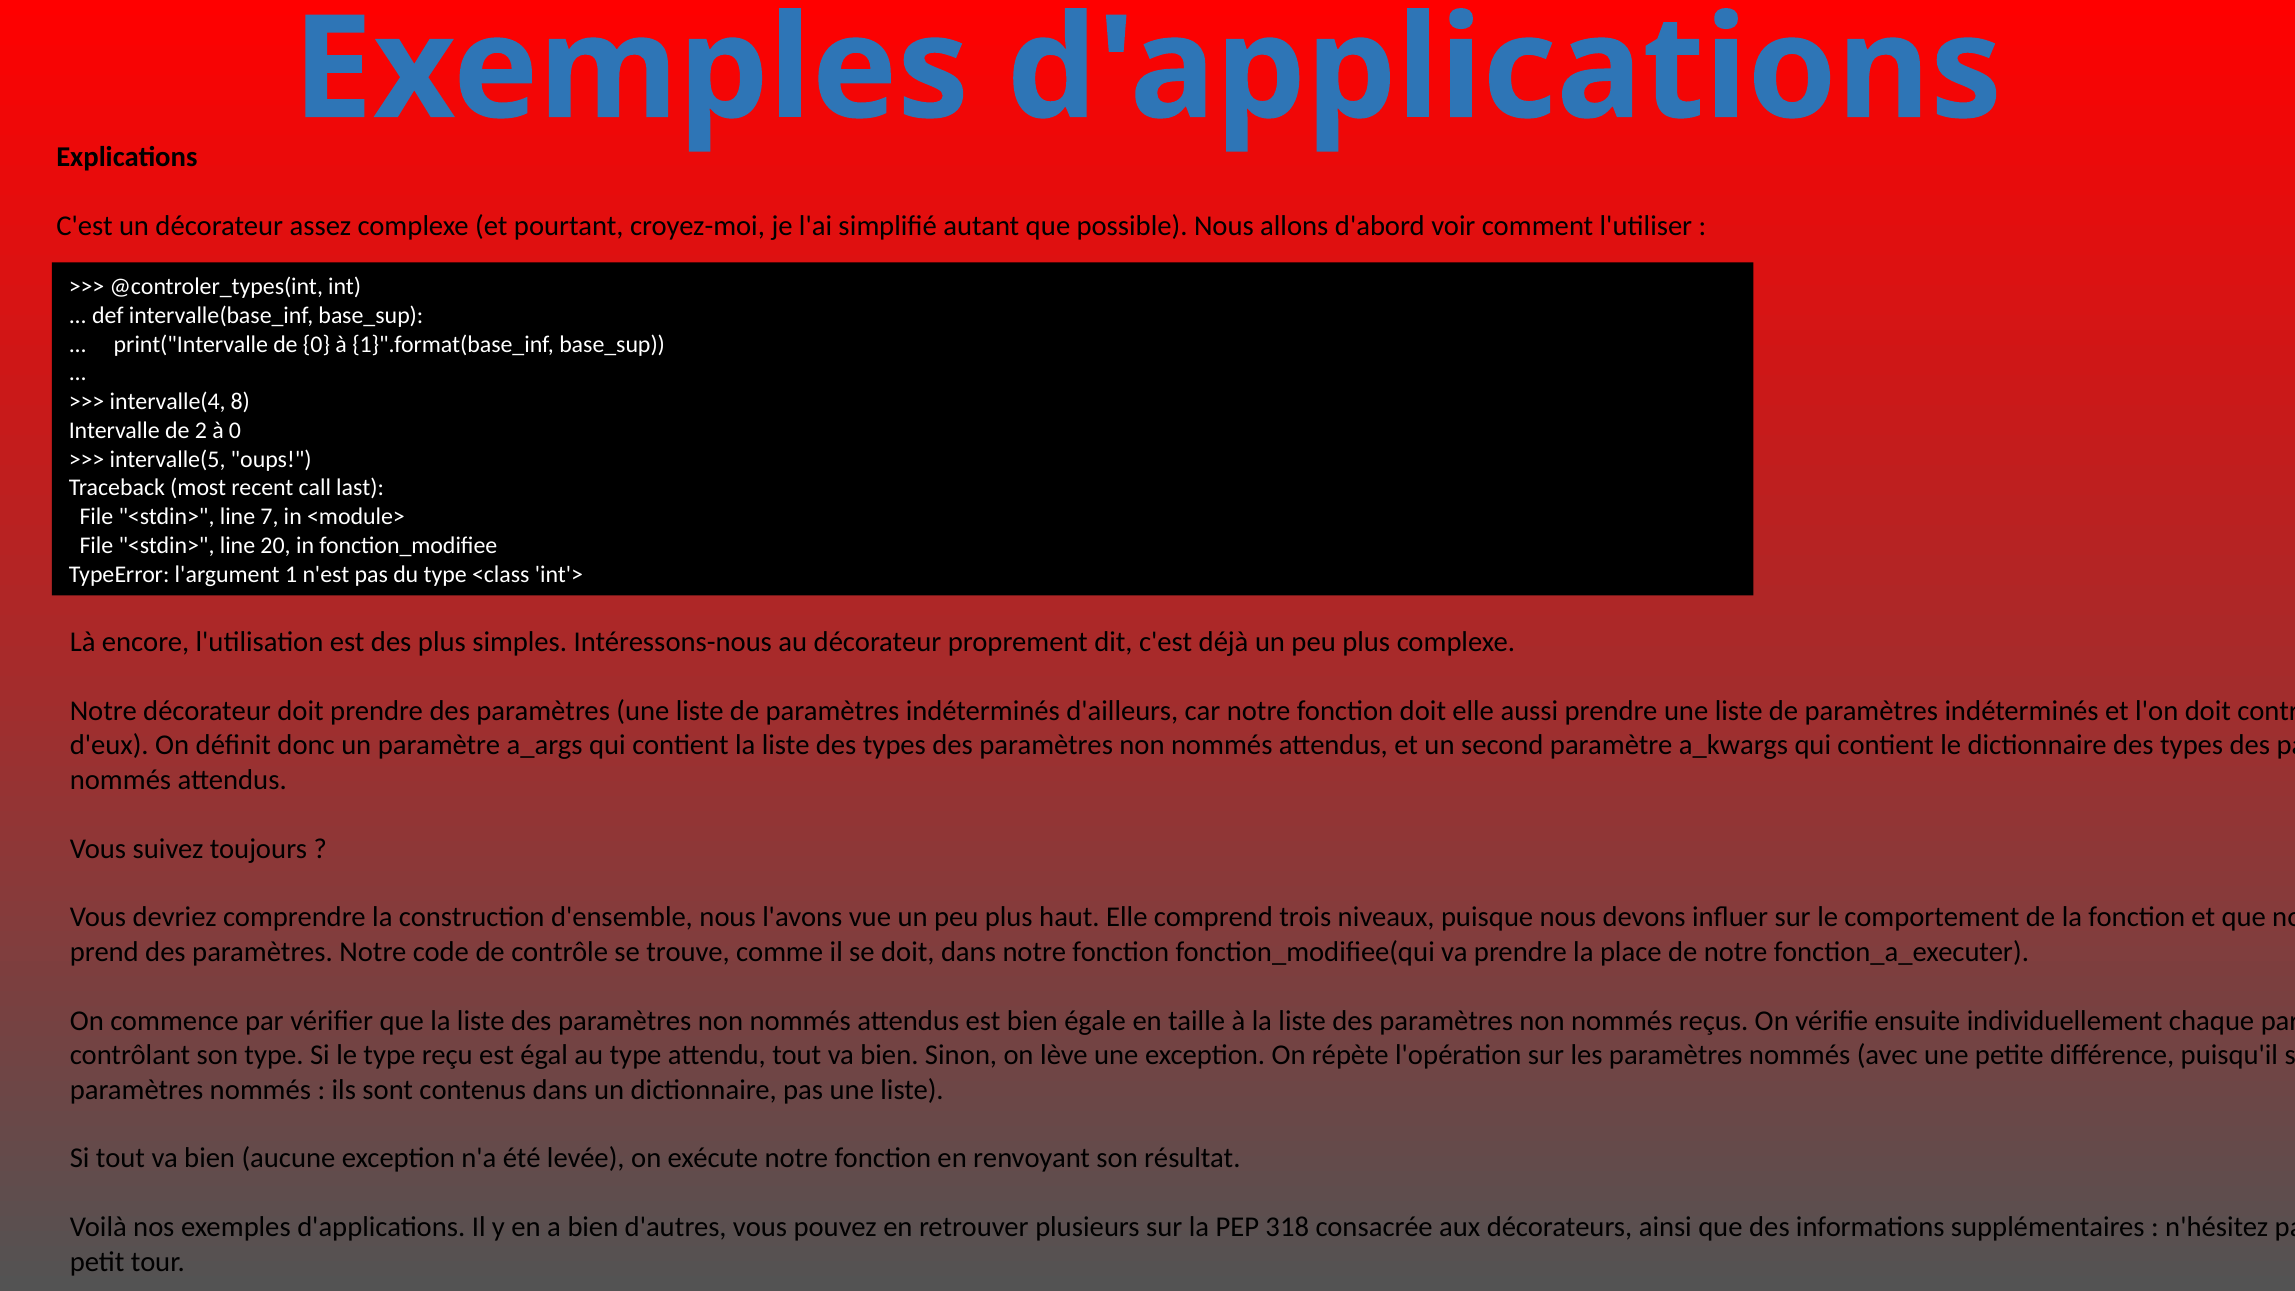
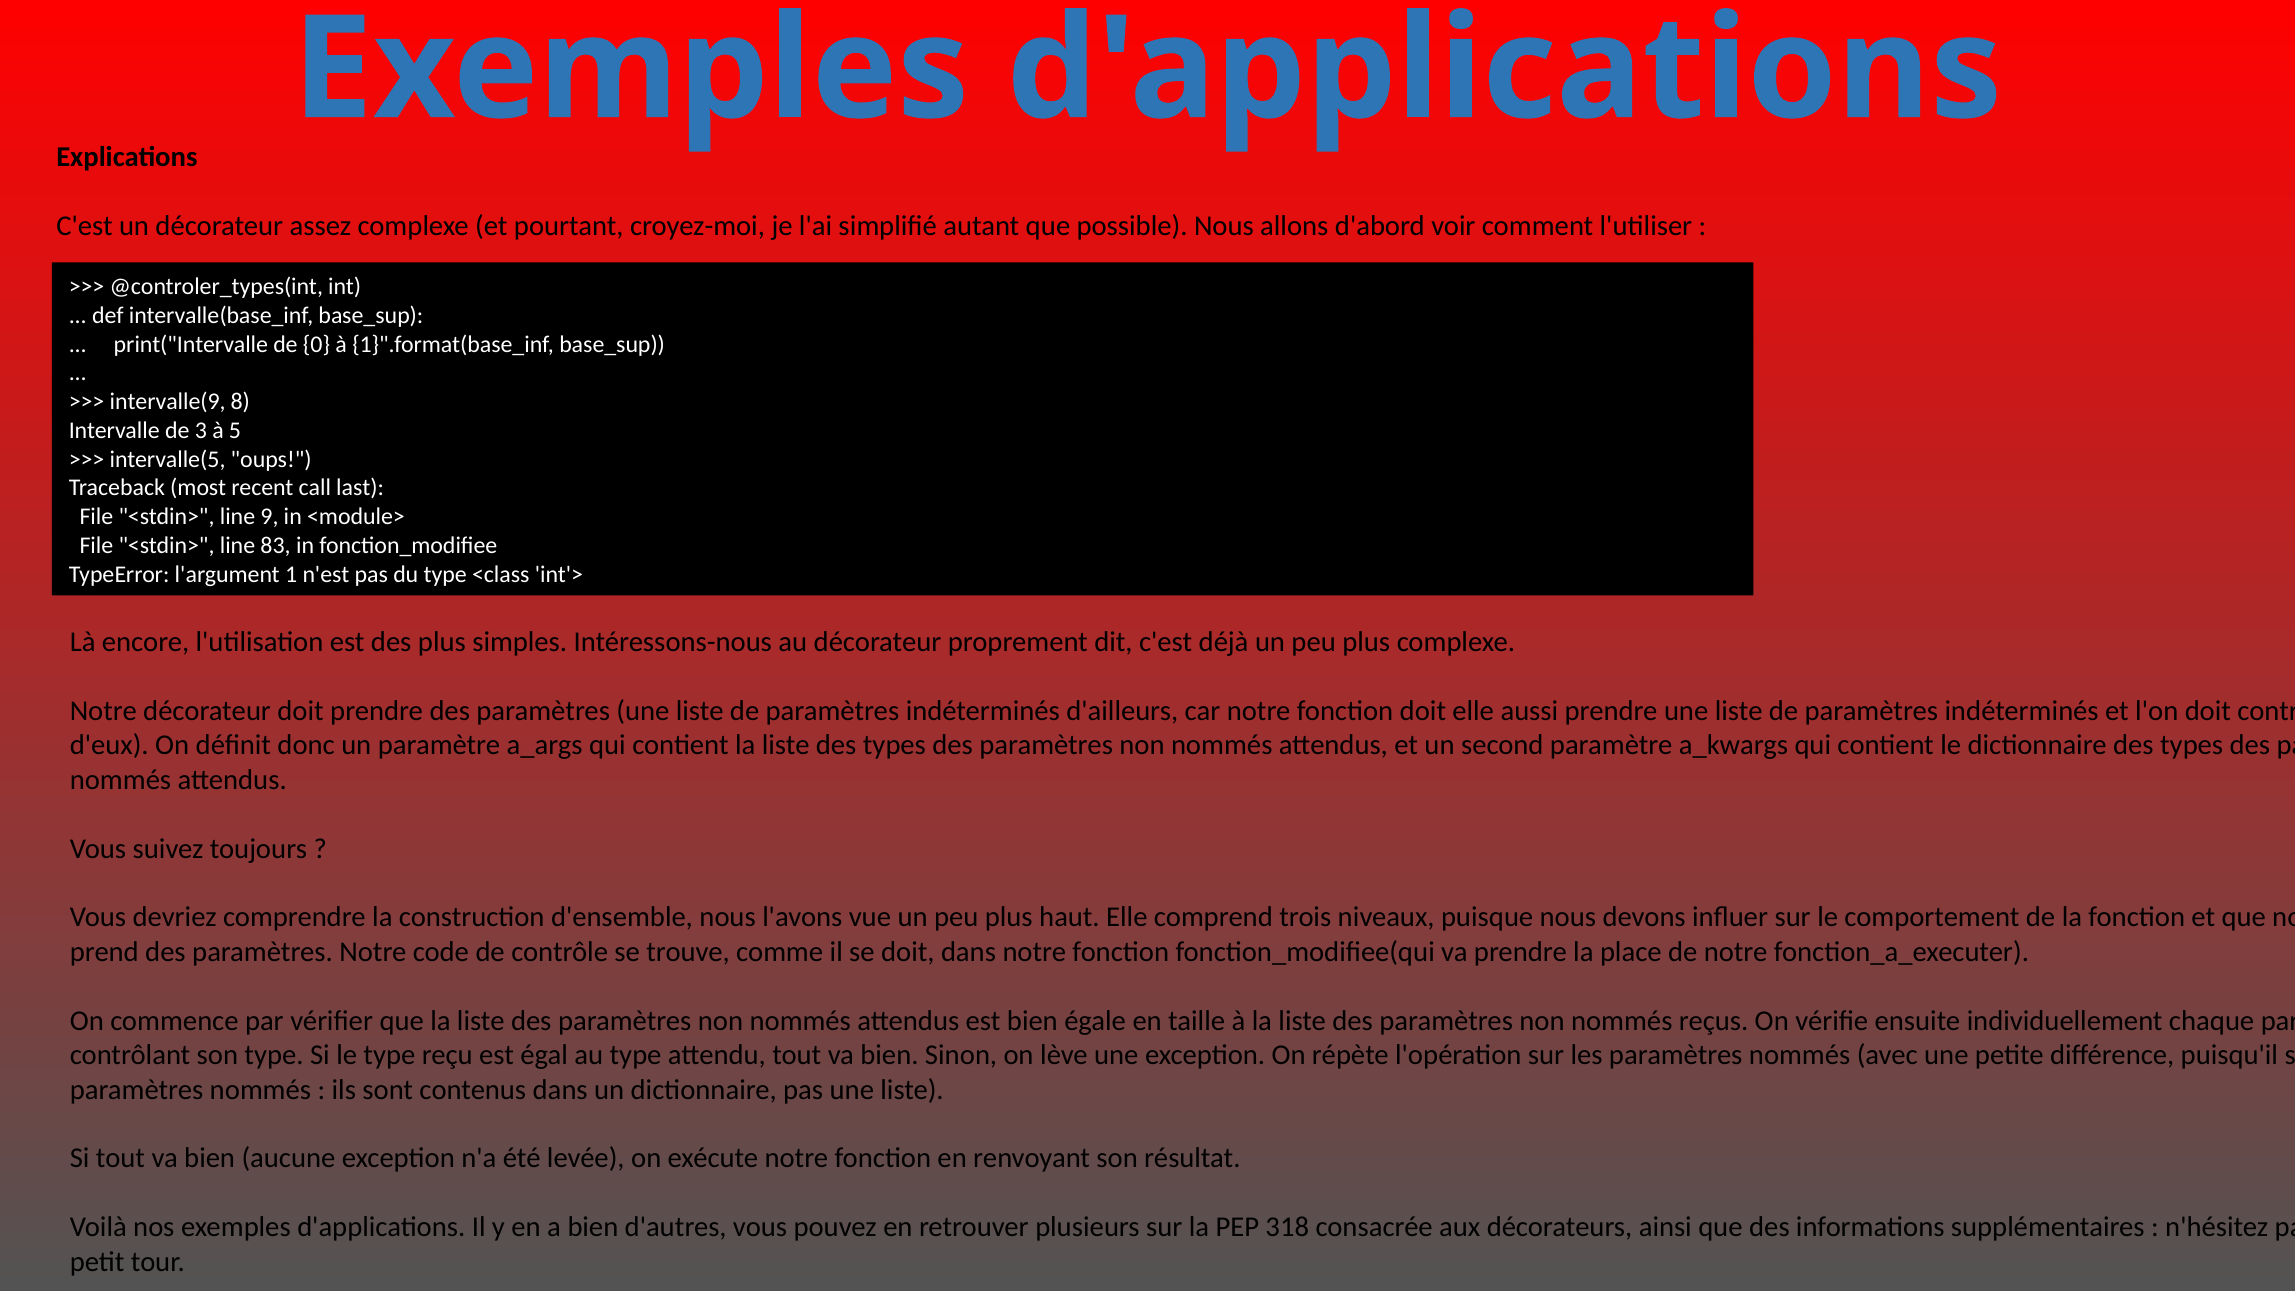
intervalle(4: intervalle(4 -> intervalle(9 (168, 402)
2: 2 -> 3 (201, 431)
à 0: 0 -> 5 (235, 431)
7: 7 -> 9 (270, 517)
20: 20 -> 83 (276, 545)
